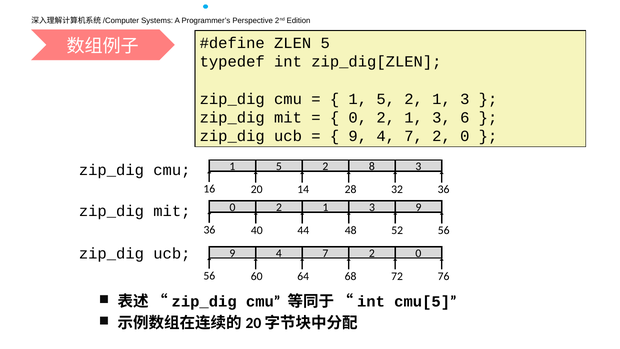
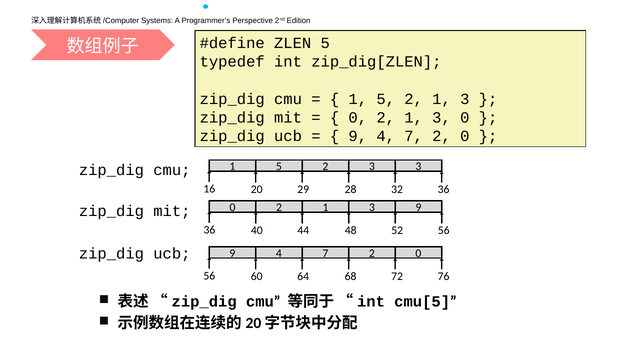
3 6: 6 -> 0 (465, 118)
2 8: 8 -> 3 (372, 166)
14: 14 -> 29 (303, 190)
